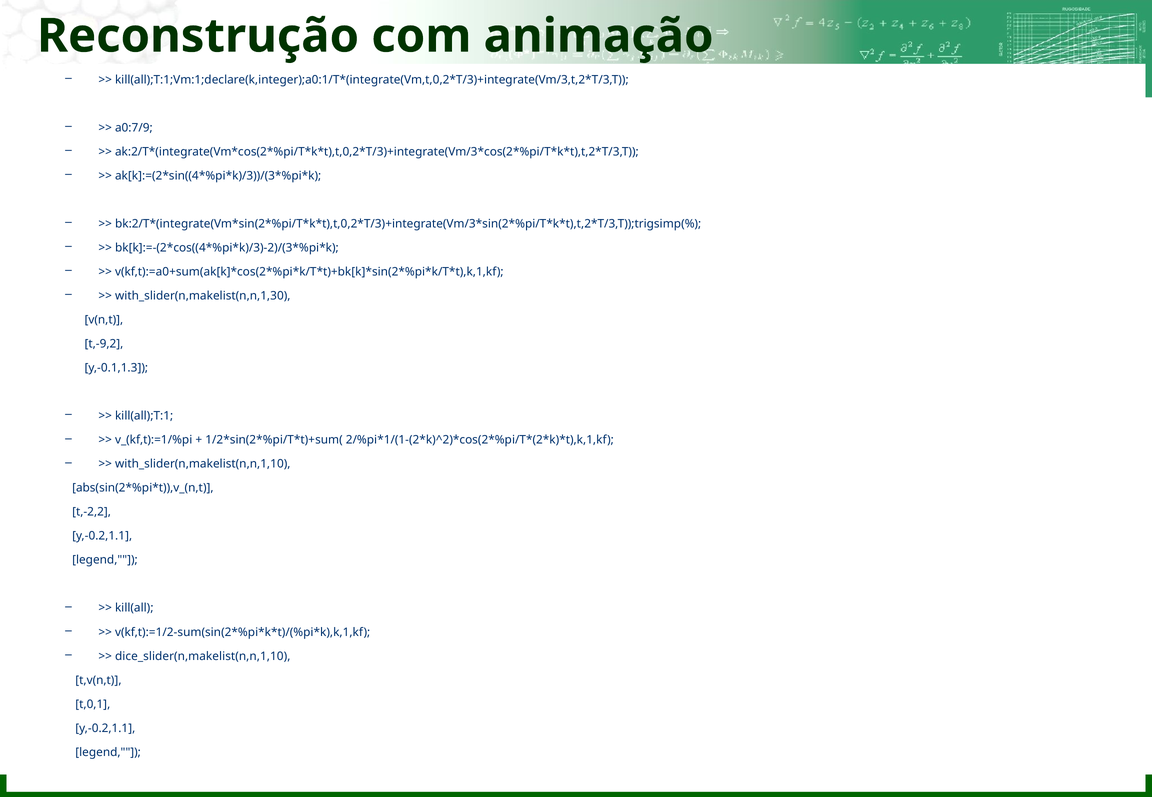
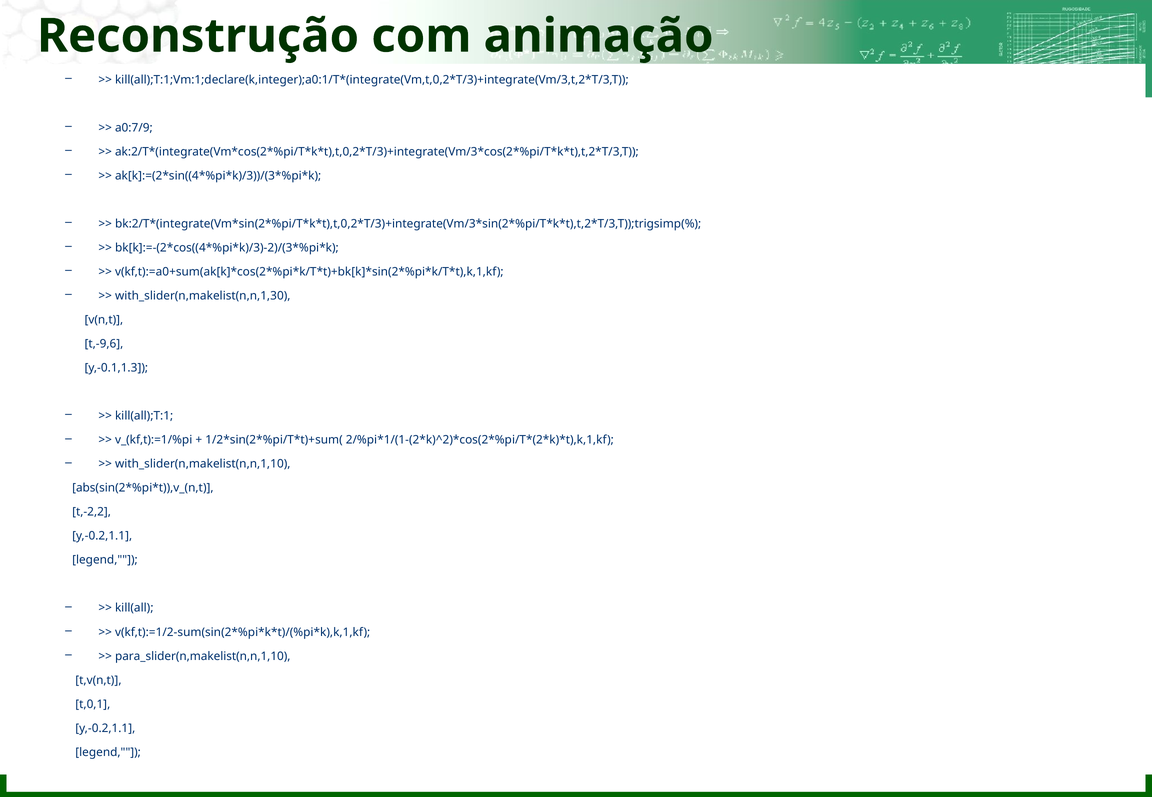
t,-9,2: t,-9,2 -> t,-9,6 (104, 344)
dice_slider(n,makelist(n,n,1,10: dice_slider(n,makelist(n,n,1,10 -> para_slider(n,makelist(n,n,1,10 (203, 657)
